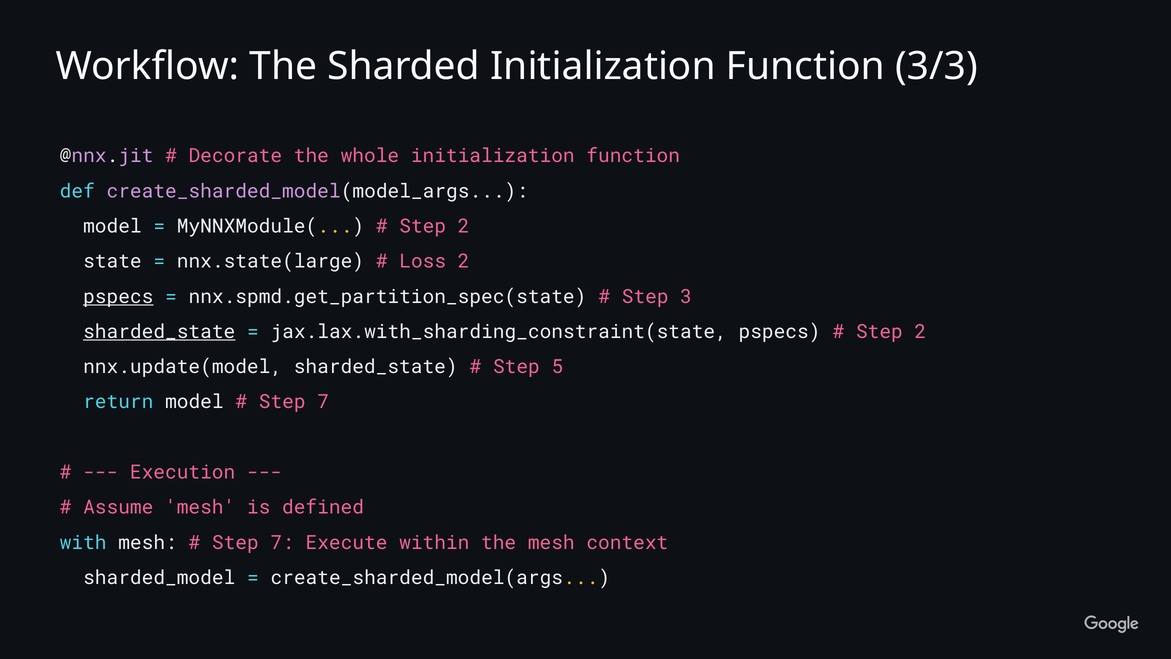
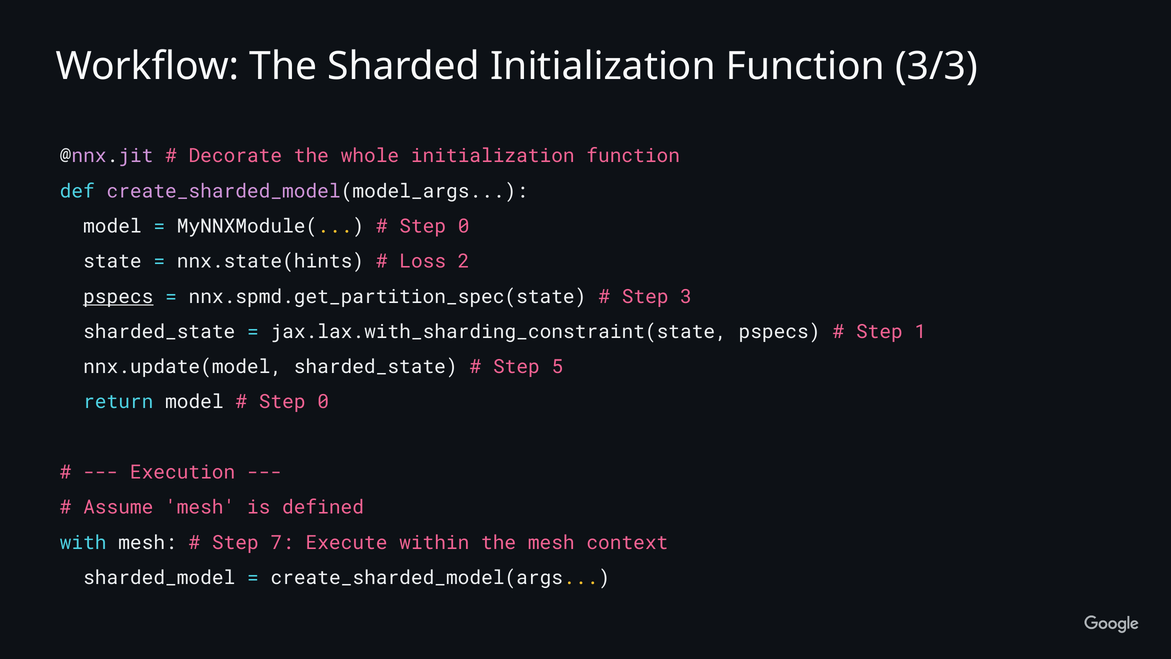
2: 2 -> 0 (464, 226)
nnx.state(large: nnx.state(large -> nnx.state(hints (270, 261)
sharded_state underline: present -> none (159, 332)
2: 2 -> 1 (920, 332)
7: 7 -> 0 (323, 402)
